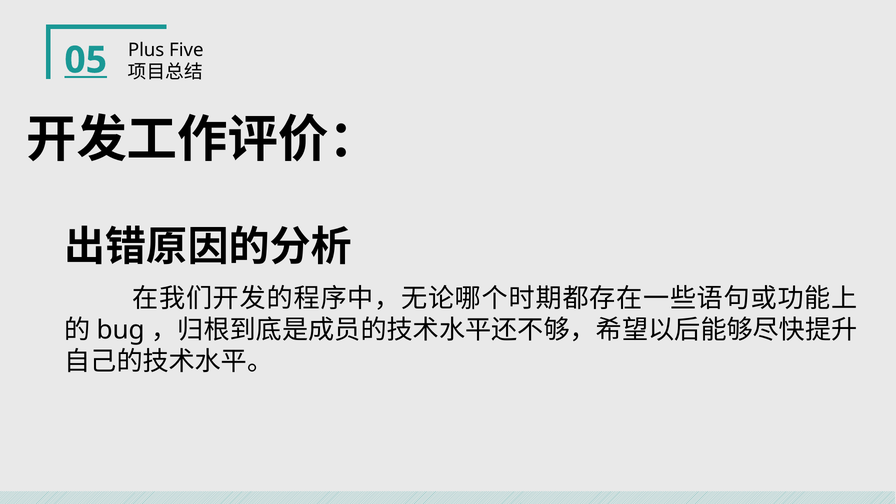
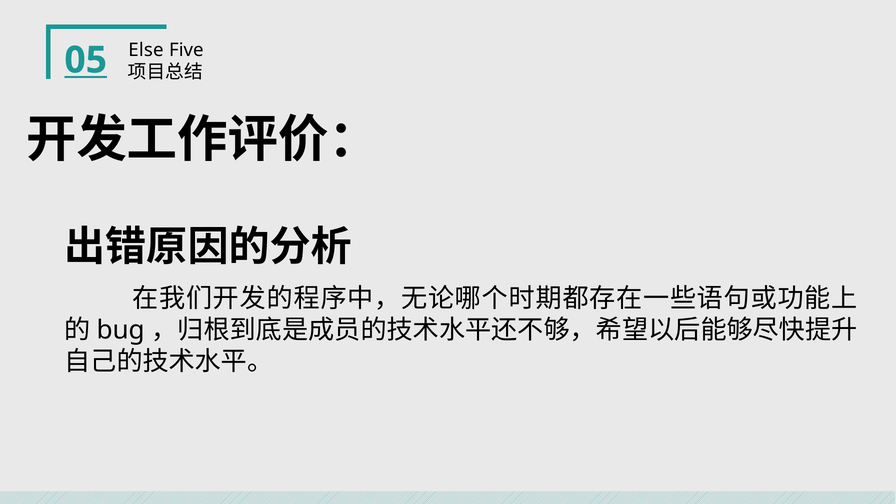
Plus: Plus -> Else (146, 50)
